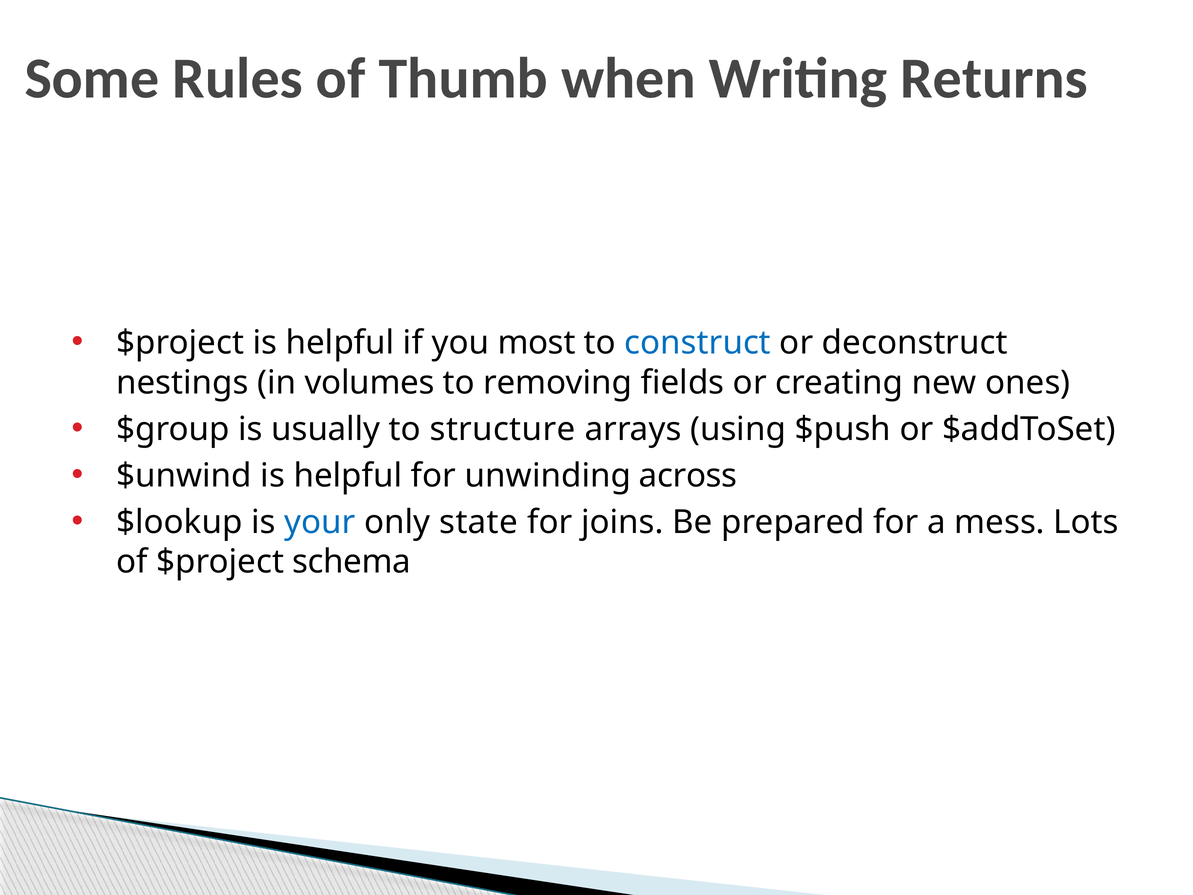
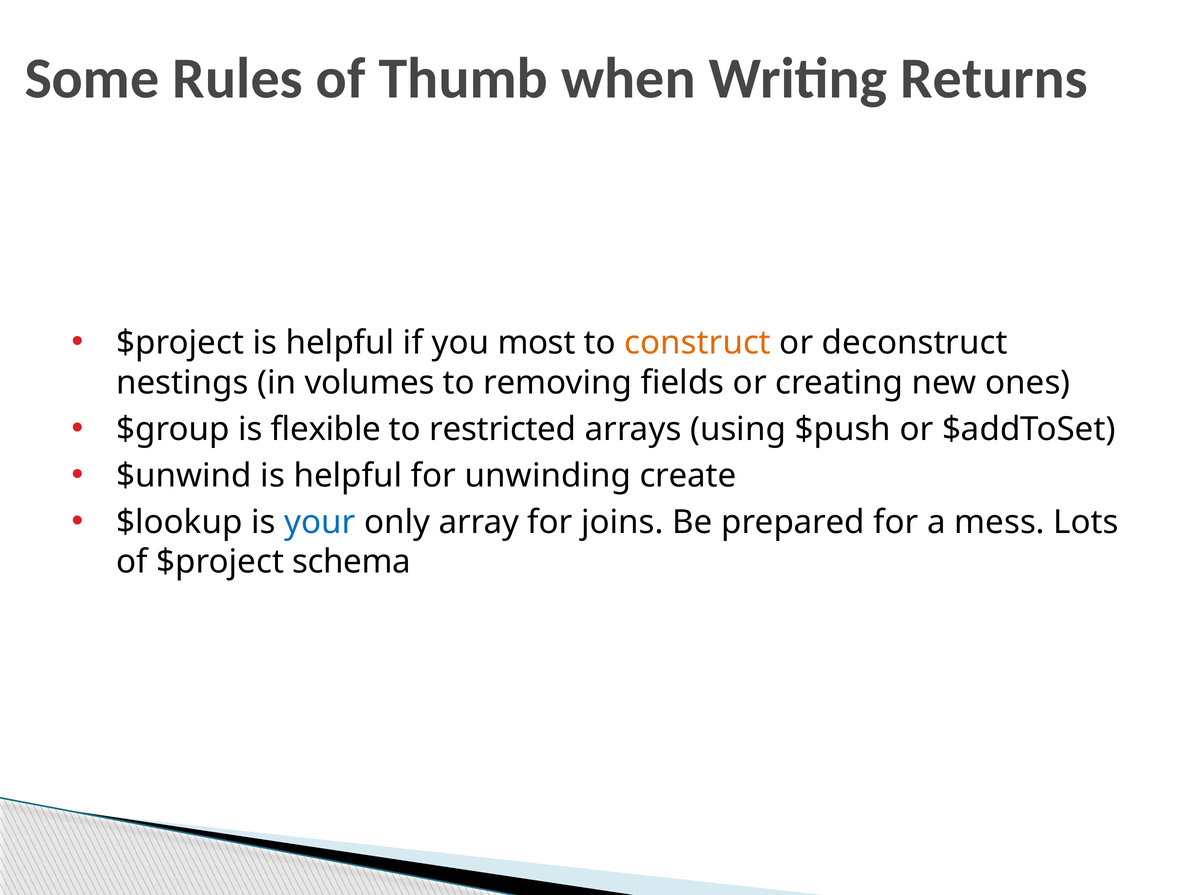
construct colour: blue -> orange (698, 343)
usually: usually -> flexible (326, 429)
structure: structure -> restricted (503, 429)
across: across -> create (688, 476)
state: state -> array (479, 522)
